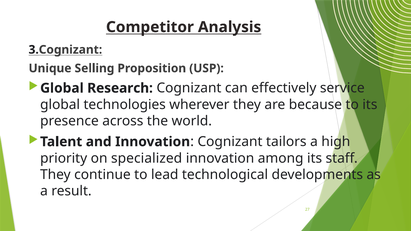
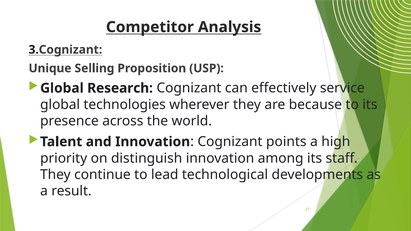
tailors: tailors -> points (286, 142)
specialized: specialized -> distinguish (147, 158)
